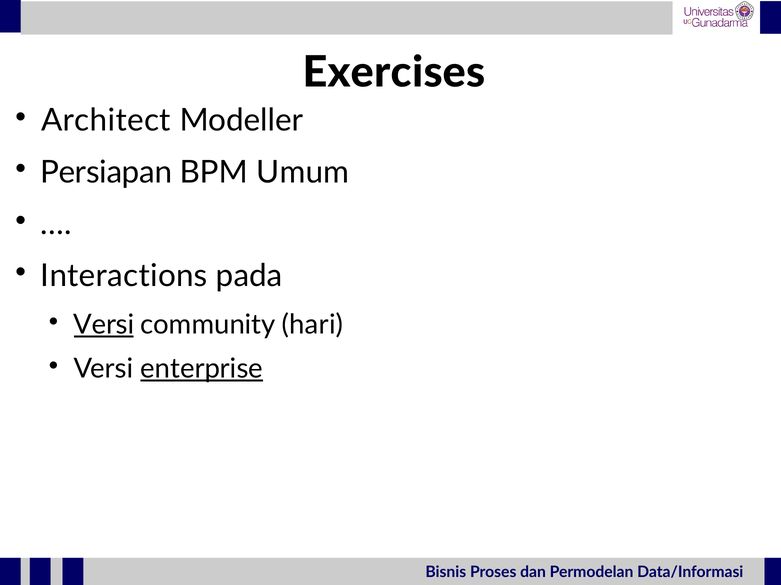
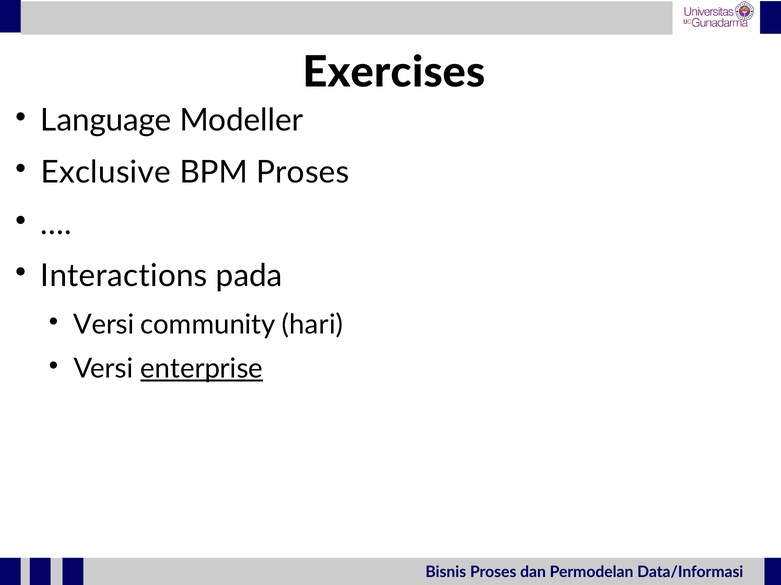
Architect: Architect -> Language (106, 121)
Persiapan: Persiapan -> Exclusive (106, 172)
BPM Umum: Umum -> Proses (303, 172)
Versi underline: present -> none (104, 325)
